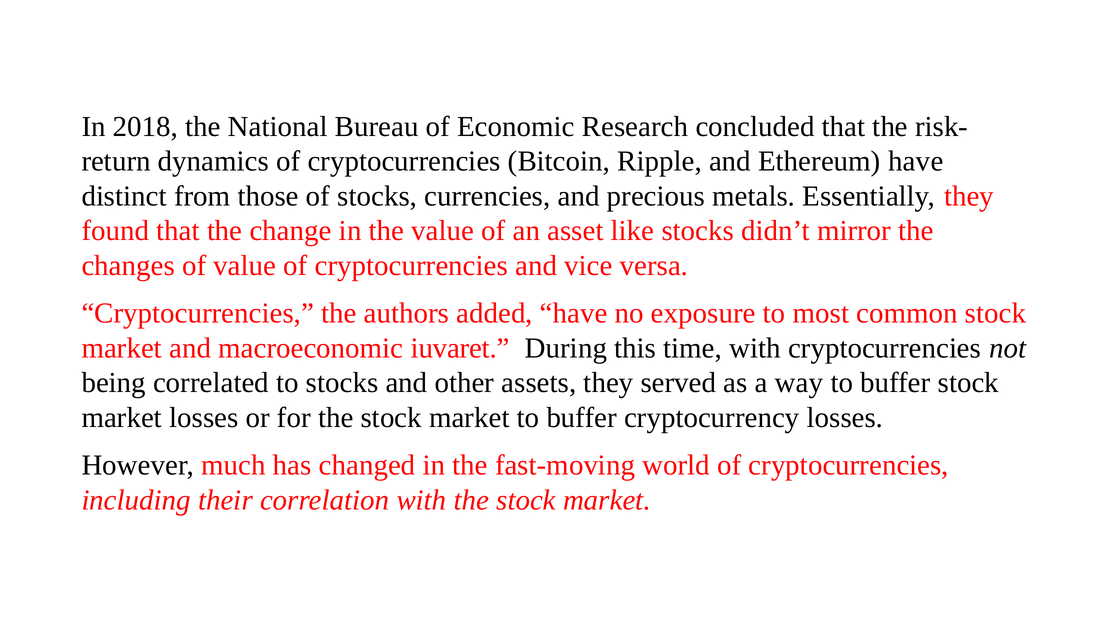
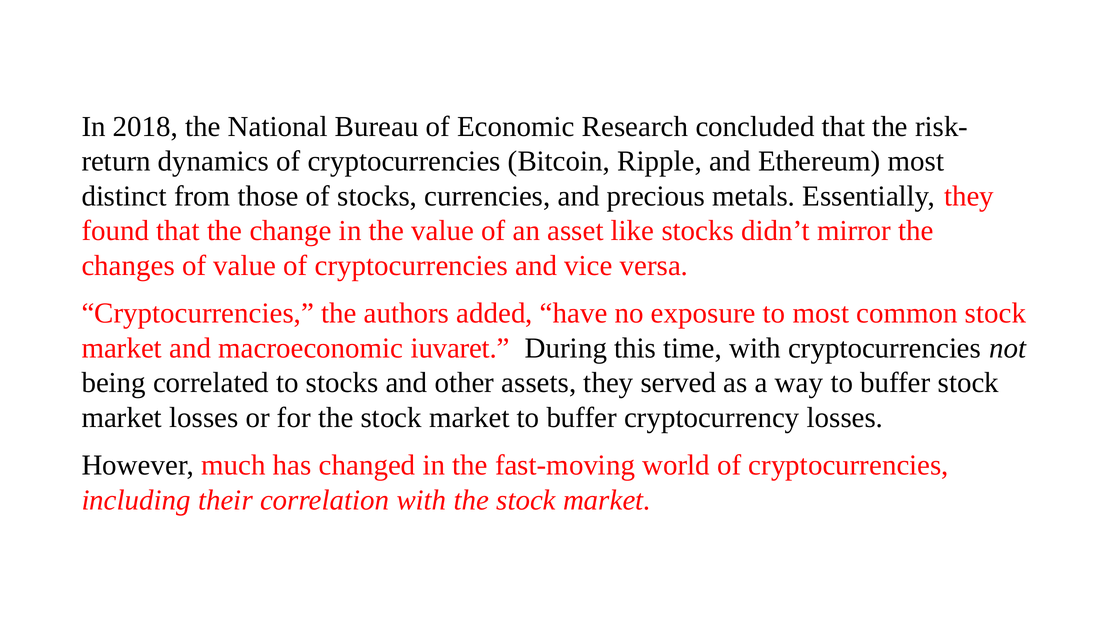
Ethereum have: have -> most (916, 161)
